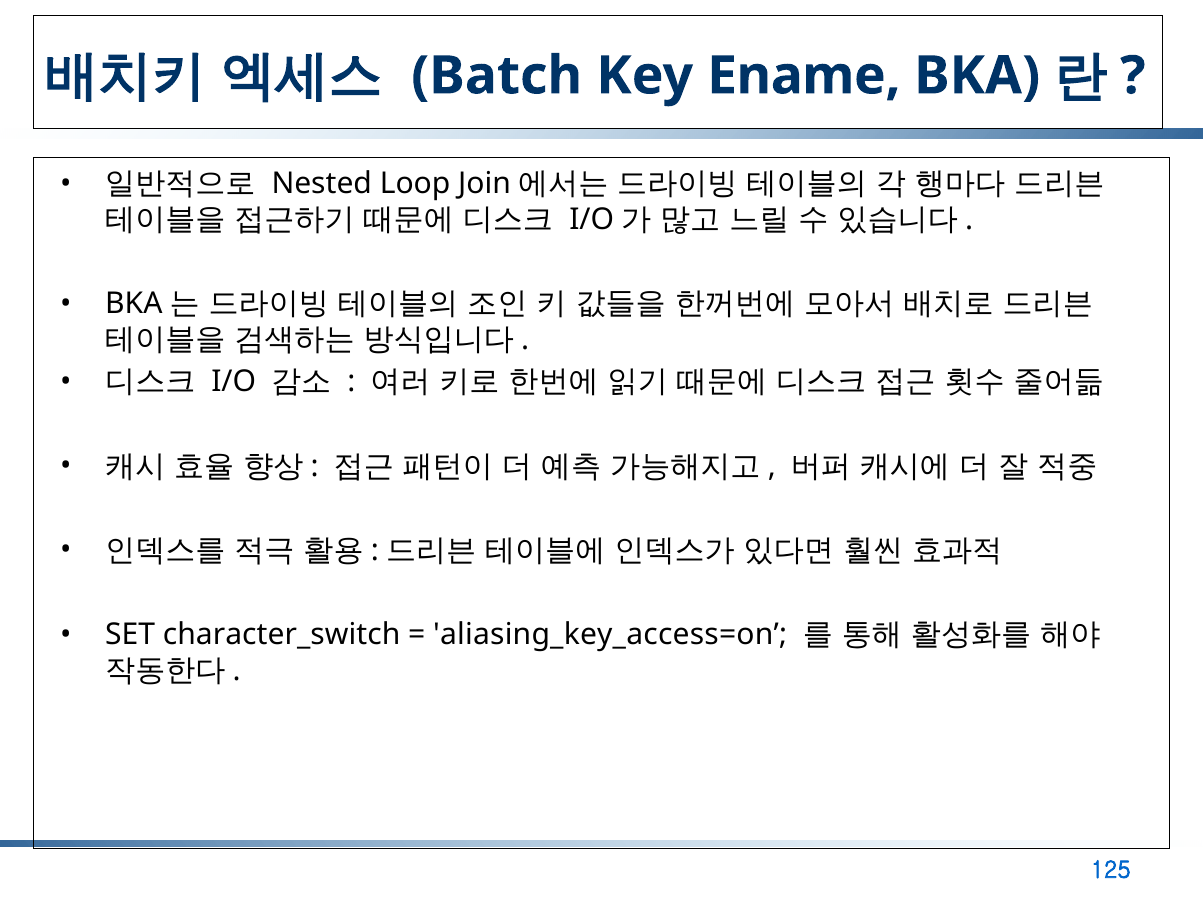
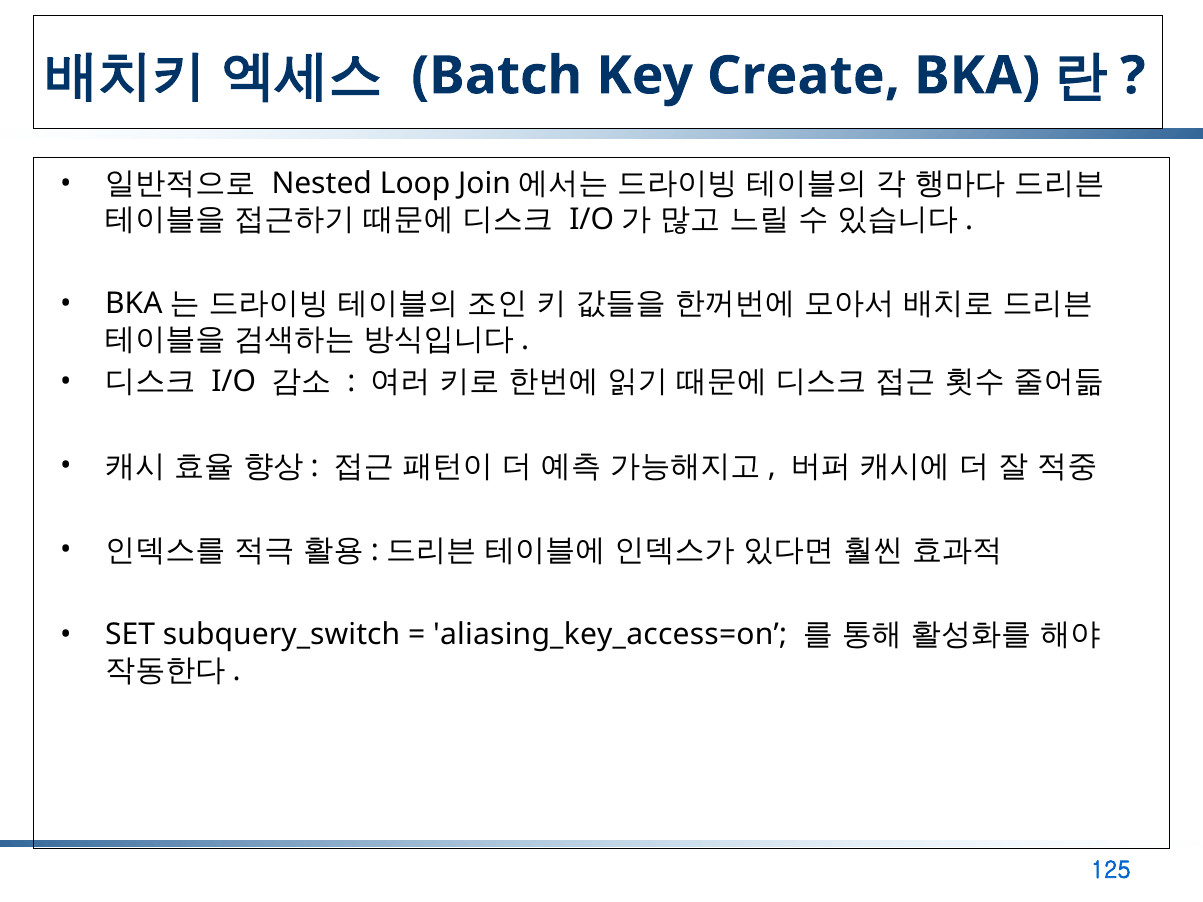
Ename: Ename -> Create (804, 76)
character_switch: character_switch -> subquery_switch (282, 635)
